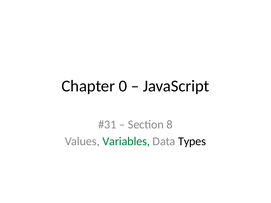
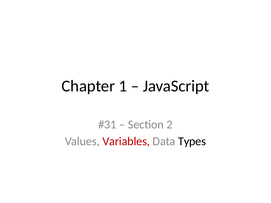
0: 0 -> 1 (123, 86)
8: 8 -> 2 (170, 125)
Variables colour: green -> red (126, 141)
